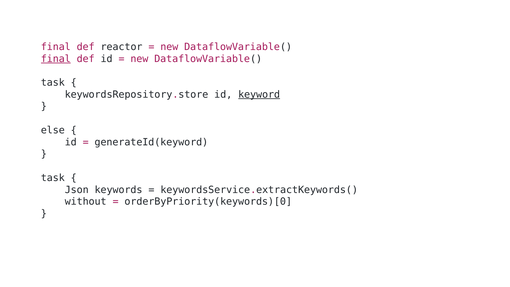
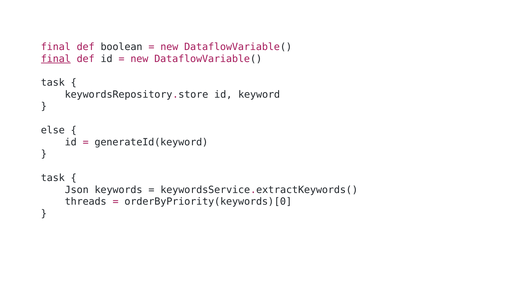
reactor: reactor -> boolean (122, 47)
keyword underline: present -> none (259, 94)
without: without -> threads (86, 202)
